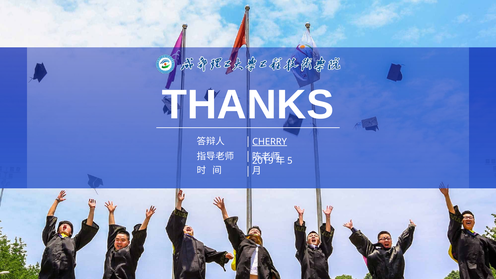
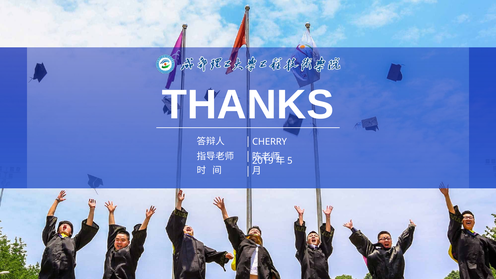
CHERRY underline: present -> none (270, 142)
